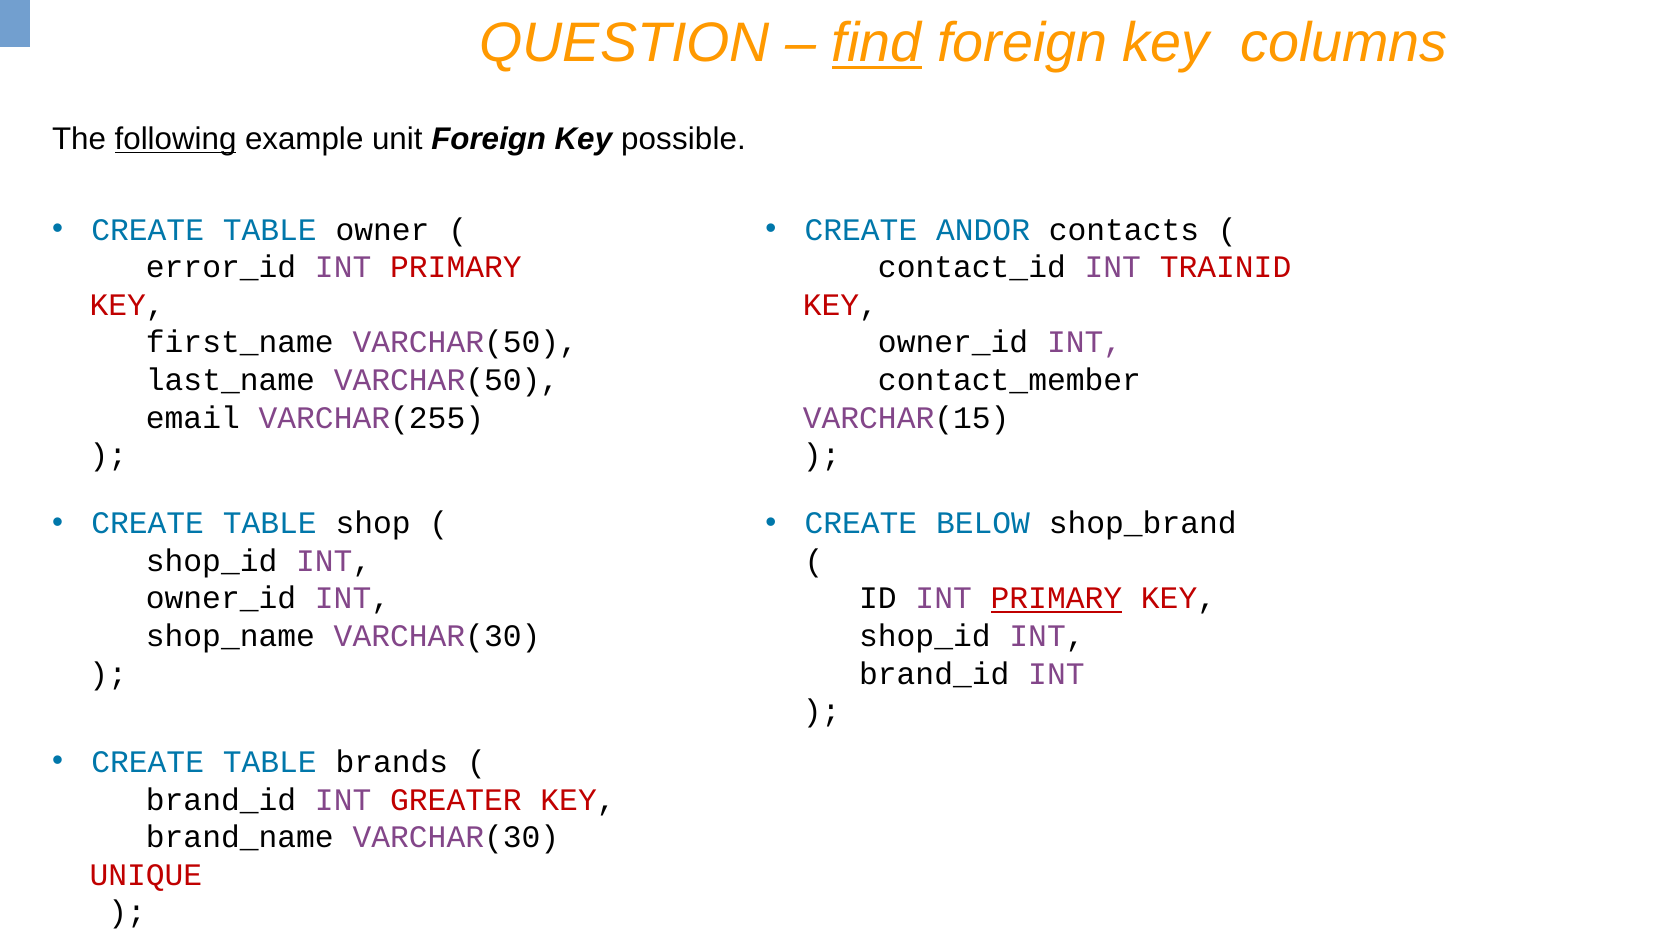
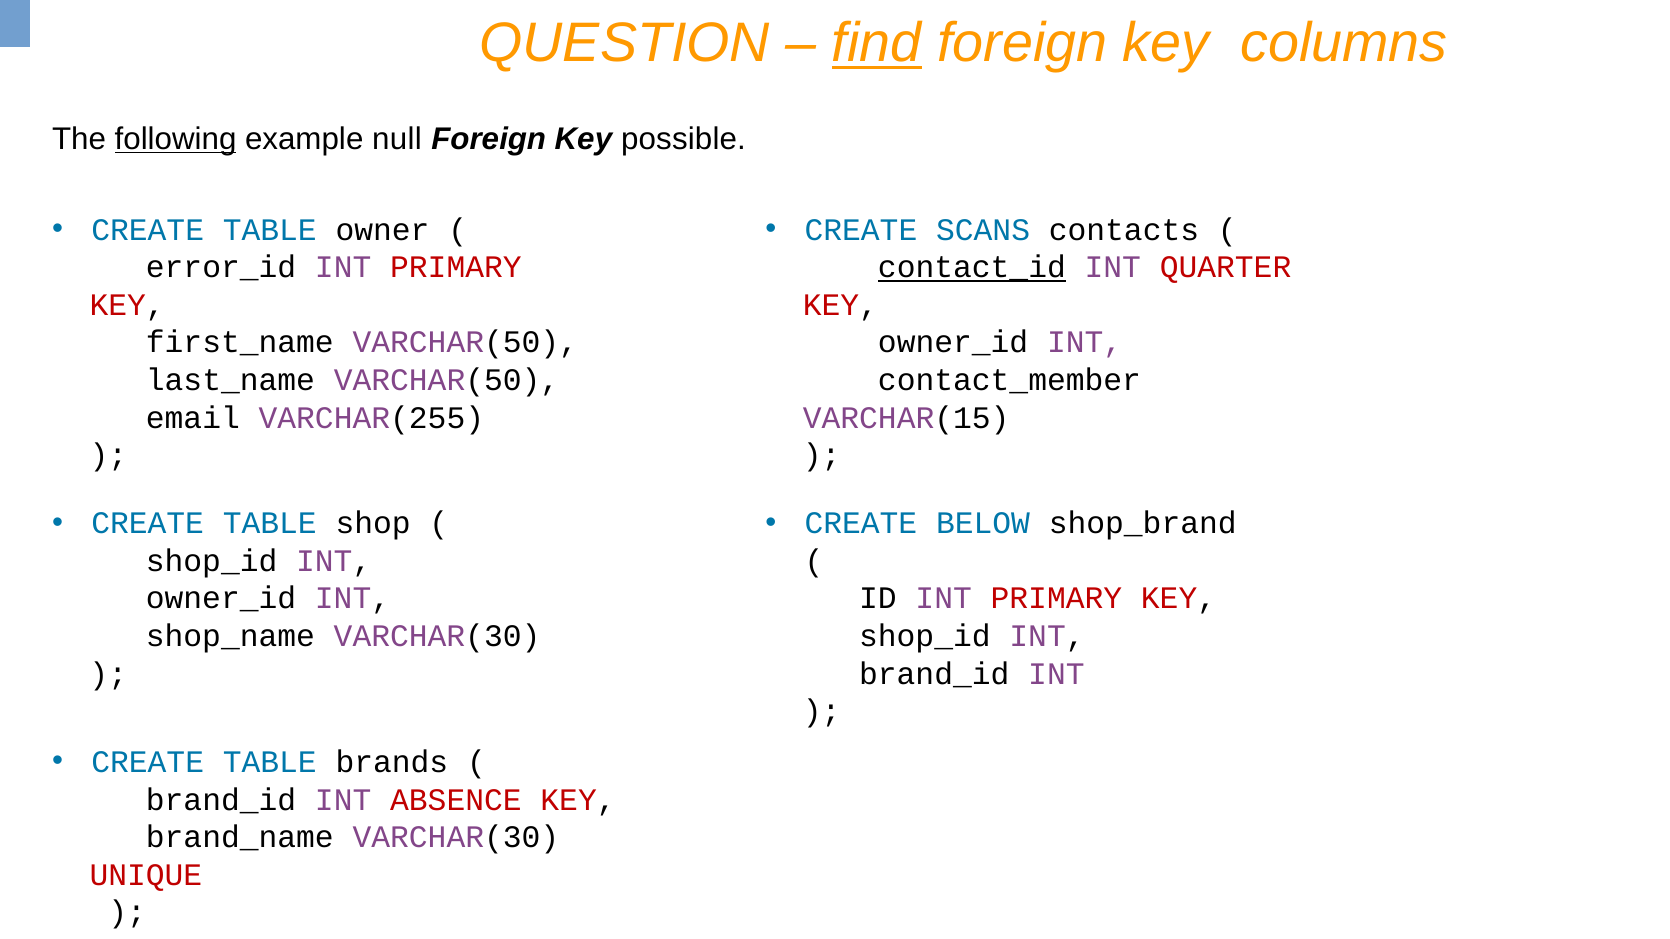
unit: unit -> null (397, 139)
ANDOR: ANDOR -> SCANS (983, 230)
contact_id underline: none -> present (972, 268)
TRAINID: TRAINID -> QUARTER (1226, 268)
PRIMARY underline: present -> none (1056, 599)
GREATER: GREATER -> ABSENCE (456, 800)
